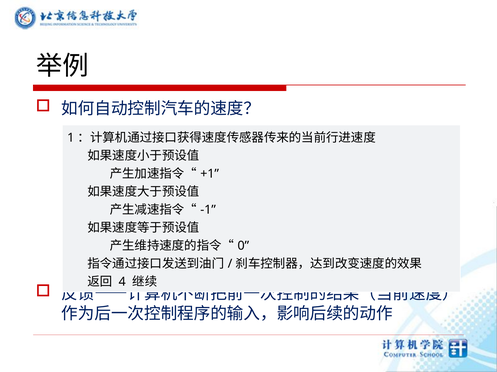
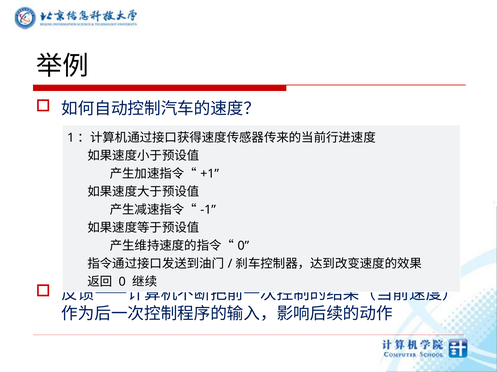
4: 4 -> 0 (122, 282)
